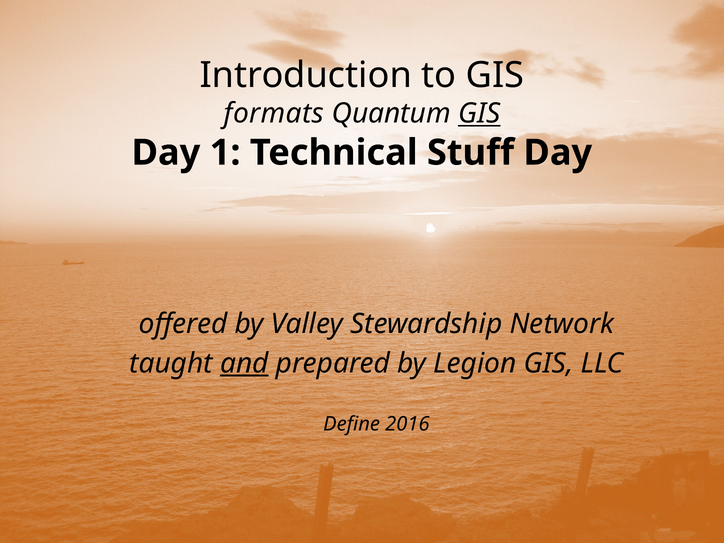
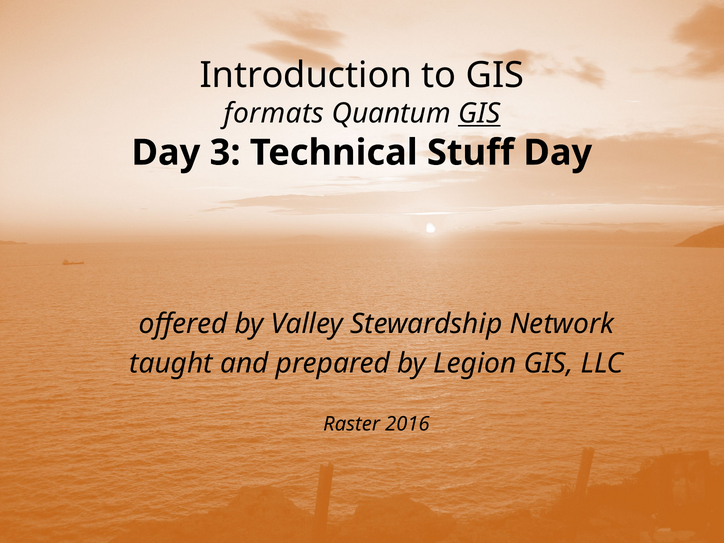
1: 1 -> 3 (225, 153)
and underline: present -> none (244, 363)
Define: Define -> Raster (352, 424)
